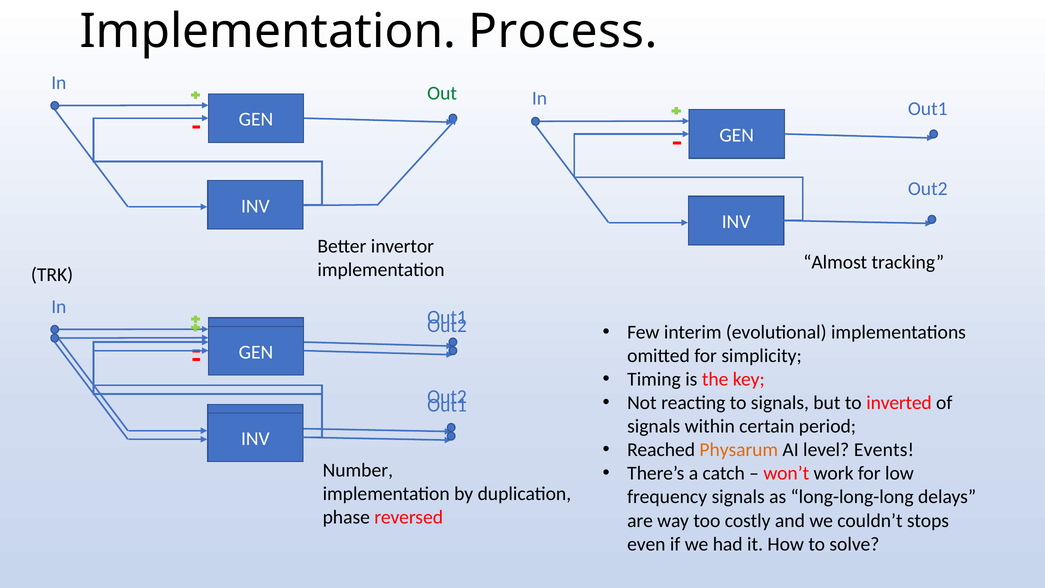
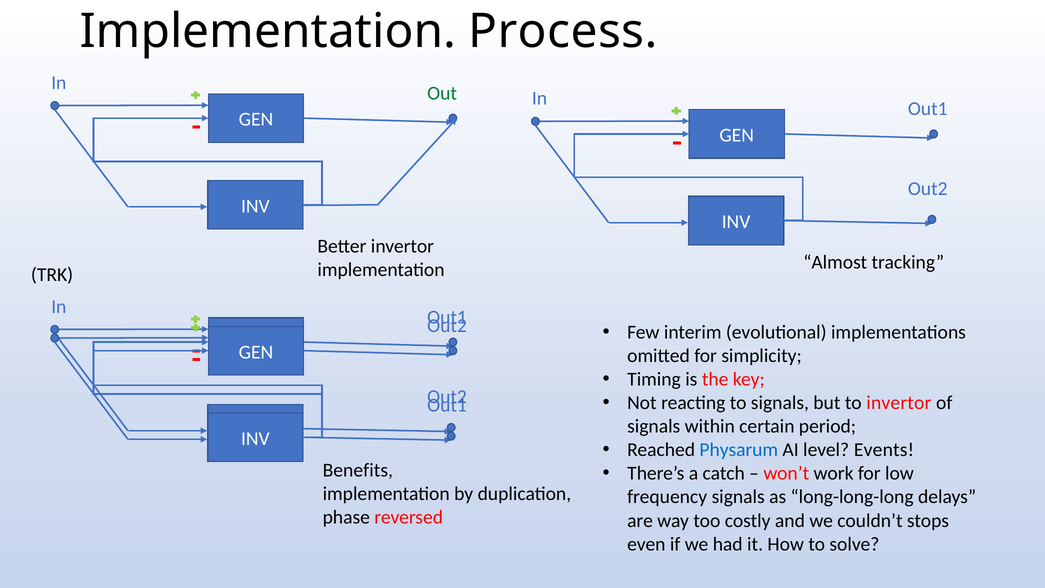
to inverted: inverted -> invertor (899, 403)
Physarum colour: orange -> blue (739, 450)
Number: Number -> Benefits (358, 470)
